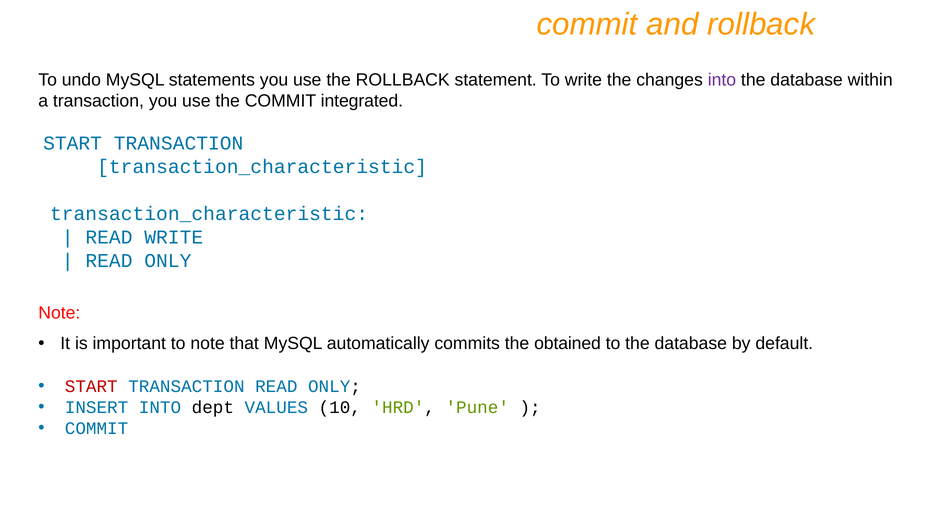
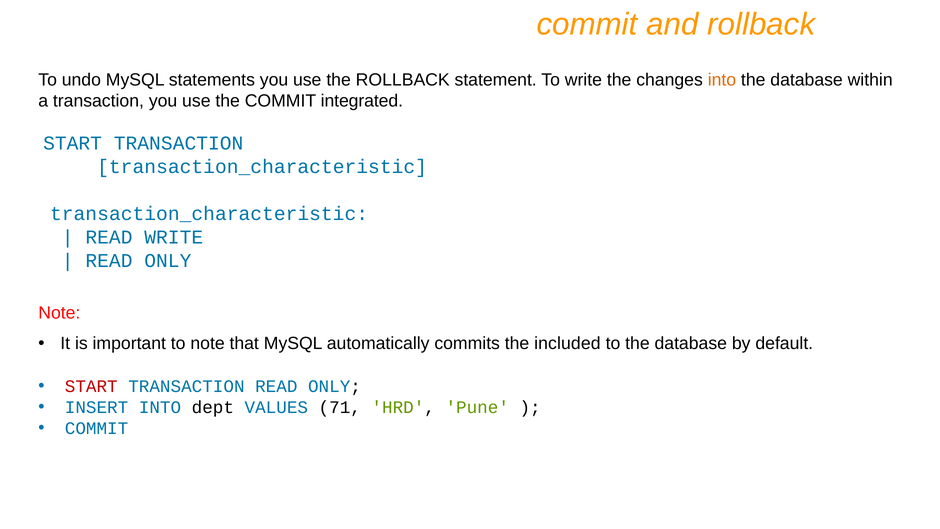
into colour: purple -> orange (722, 80)
obtained: obtained -> included (567, 343)
10: 10 -> 71 (340, 407)
